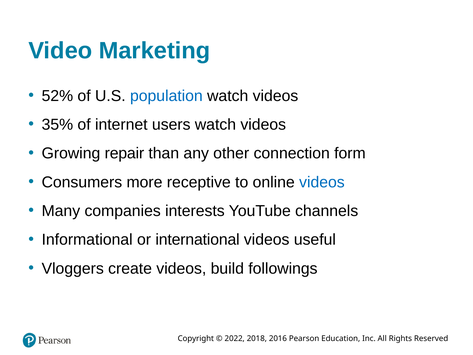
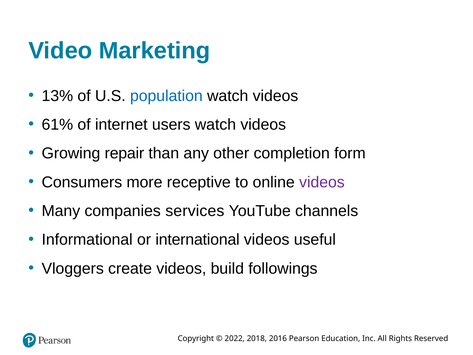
52%: 52% -> 13% (57, 96)
35%: 35% -> 61% (57, 124)
connection: connection -> completion (292, 153)
videos colour: blue -> purple (322, 182)
interests: interests -> services (195, 211)
